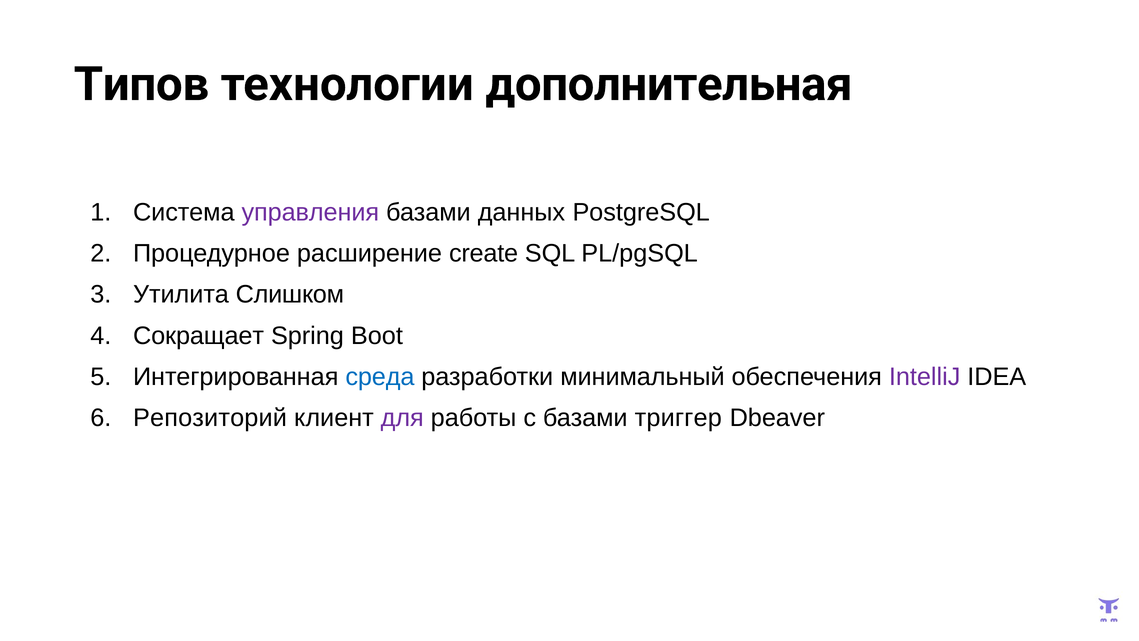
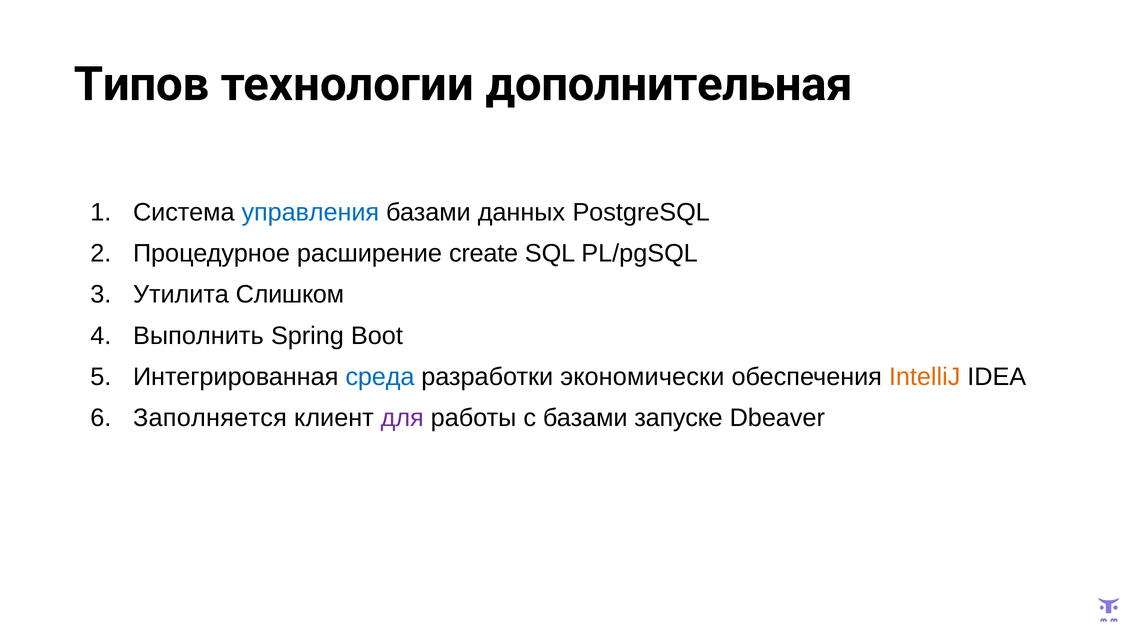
управления colour: purple -> blue (310, 212)
Сокращает: Сокращает -> Выполнить (198, 336)
минимальный: минимальный -> экономически (642, 377)
IntelliJ colour: purple -> orange (925, 377)
Репозиторий: Репозиторий -> Заполняется (210, 418)
триггер: триггер -> запуске (678, 418)
